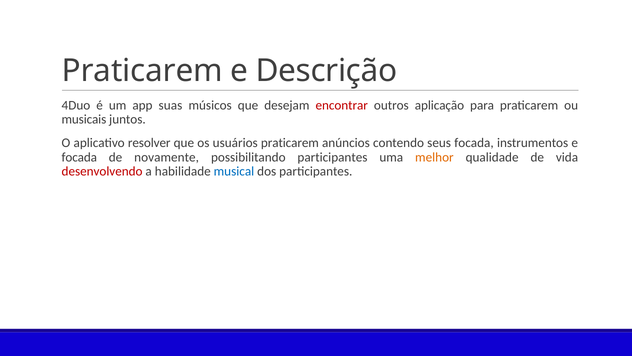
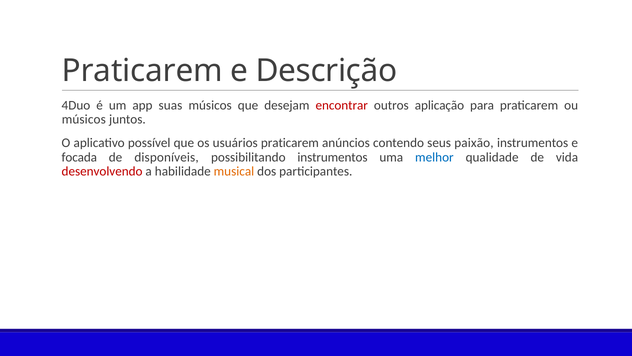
musicais: musicais -> músicos (84, 119)
resolver: resolver -> possível (149, 143)
seus focada: focada -> paixão (474, 143)
novamente: novamente -> disponíveis (167, 157)
possibilitando participantes: participantes -> instrumentos (333, 157)
melhor colour: orange -> blue (434, 157)
musical colour: blue -> orange (234, 171)
